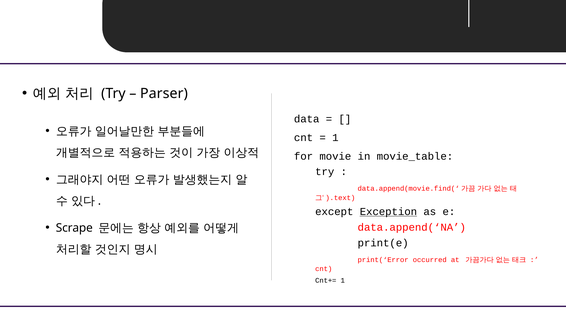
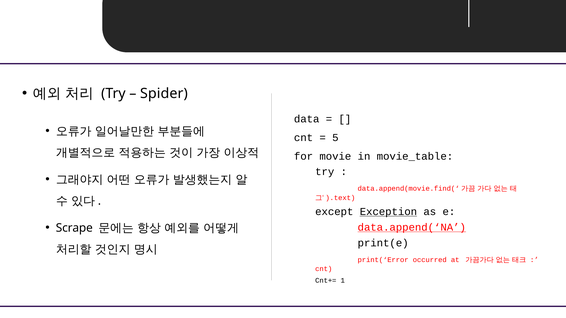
Parser: Parser -> Spider (164, 94)
1: 1 -> 5 (335, 138)
data.append(‘NA underline: none -> present (412, 228)
